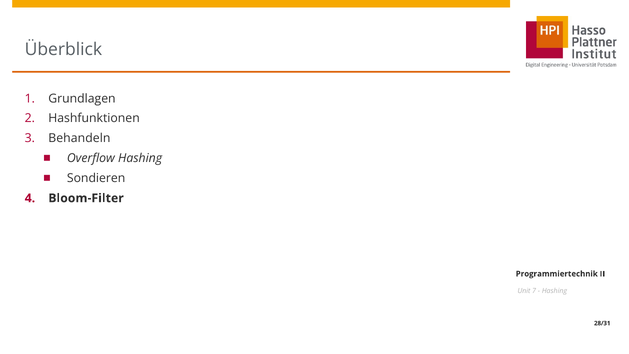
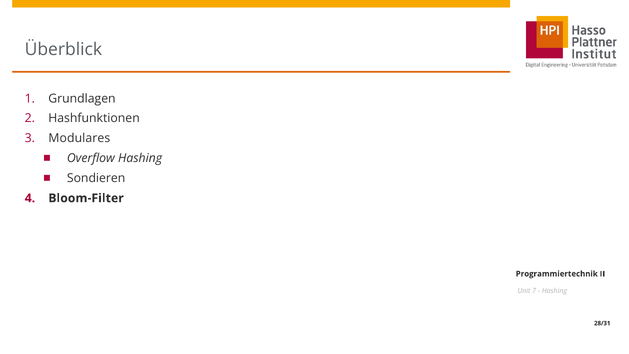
Behandeln: Behandeln -> Modulares (79, 138)
